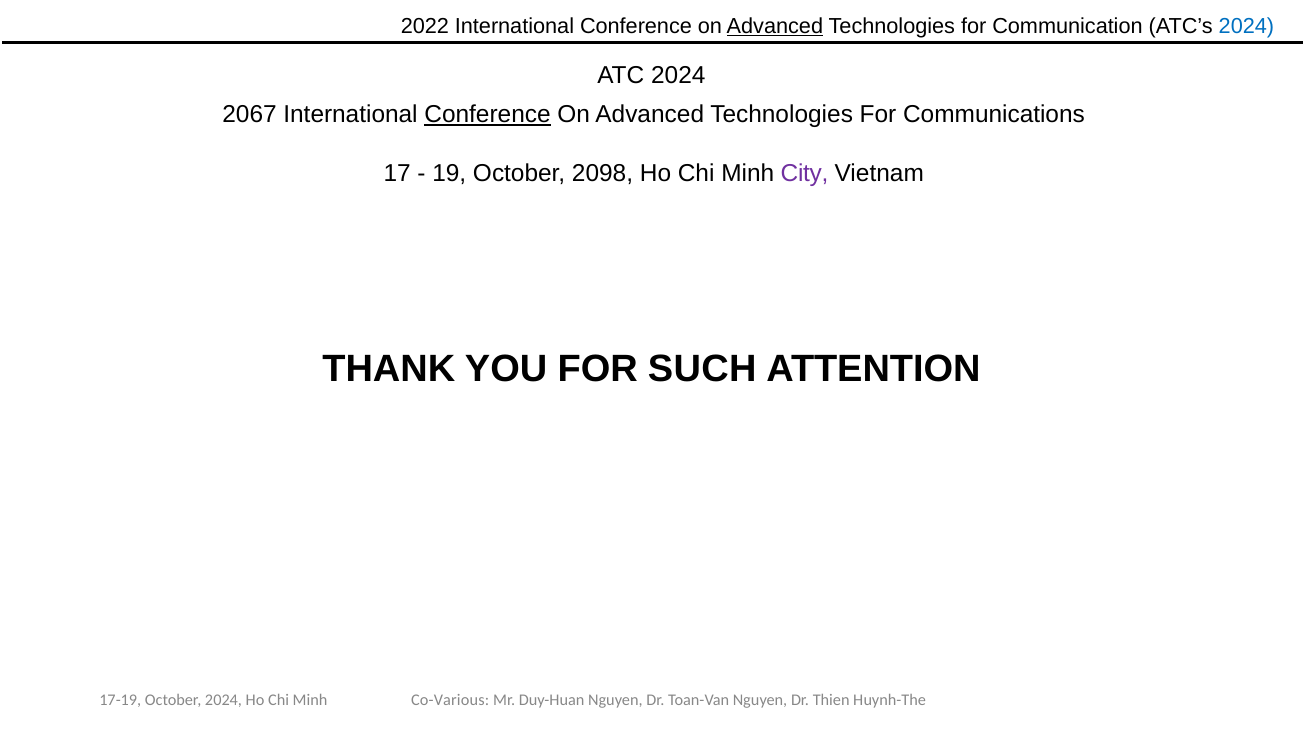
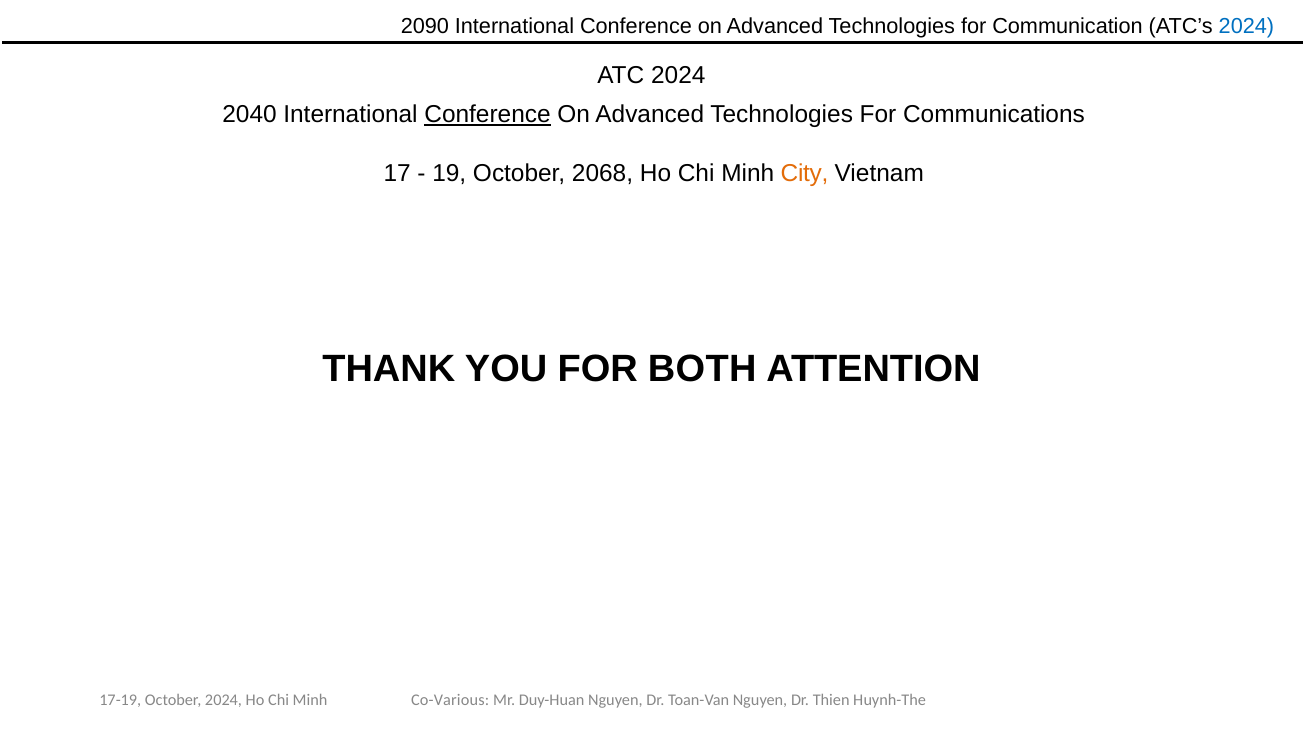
2022: 2022 -> 2090 (425, 26)
Advanced underline: present -> none (775, 26)
2067: 2067 -> 2040 (250, 115)
2098: 2098 -> 2068 (602, 174)
City colour: purple -> orange (805, 174)
SUCH: SUCH -> BOTH (702, 369)
